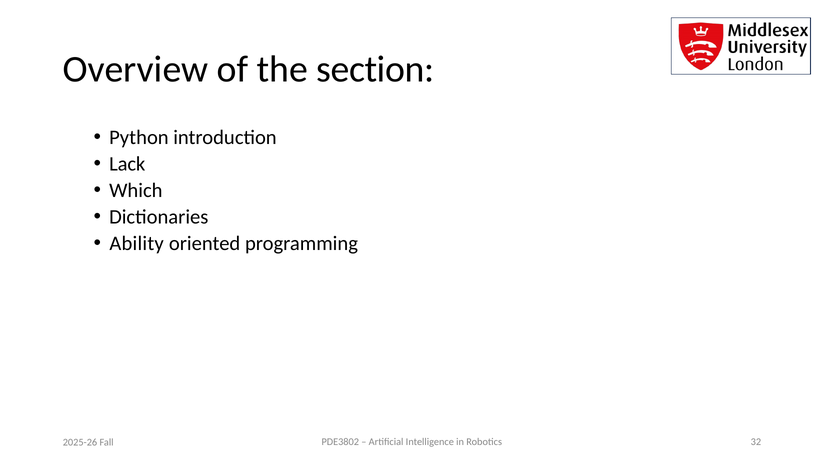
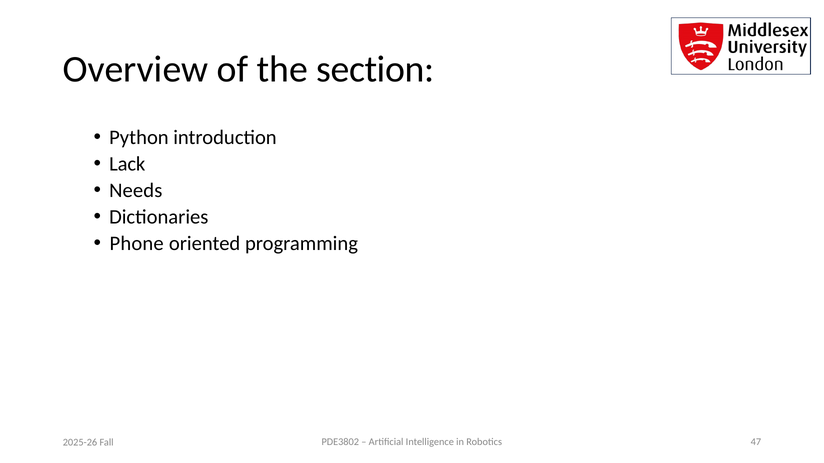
Which: Which -> Needs (136, 191)
Ability: Ability -> Phone (137, 244)
32: 32 -> 47 (756, 443)
